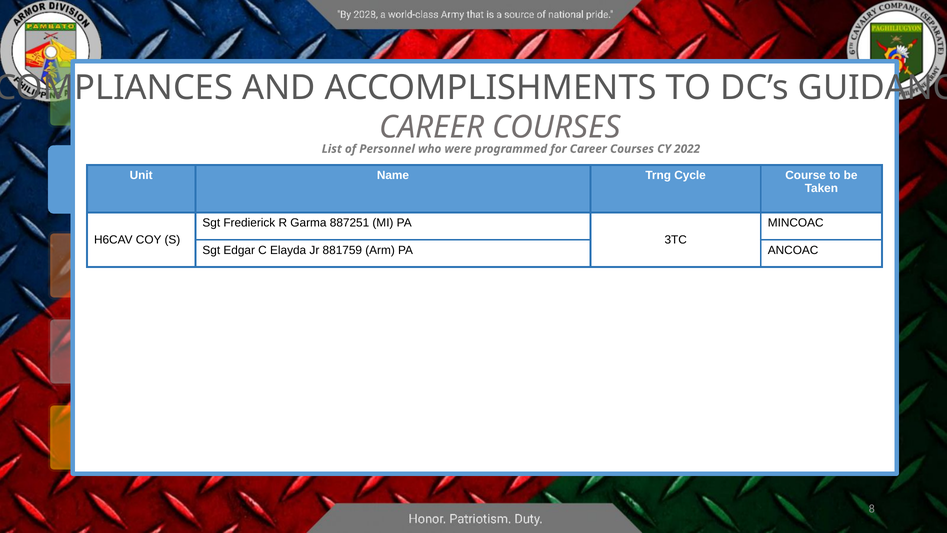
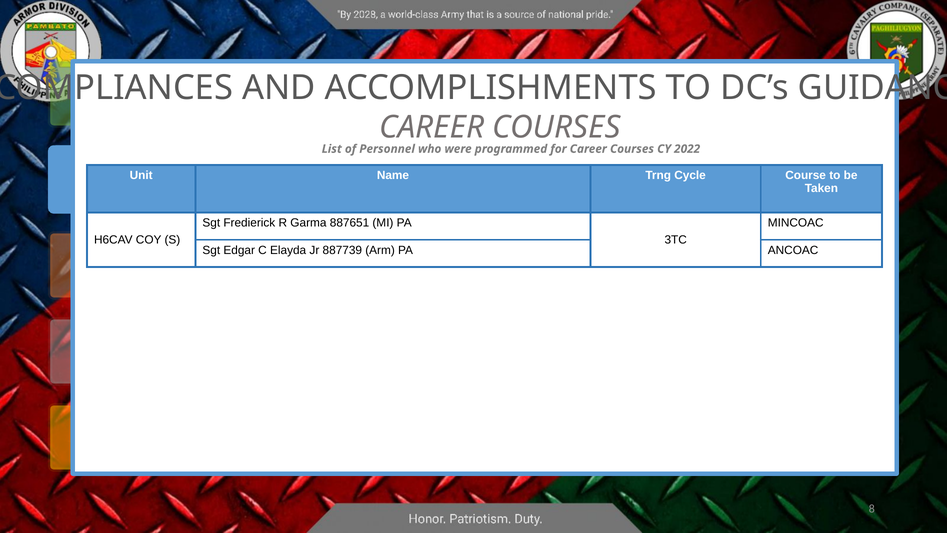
887251: 887251 -> 887651 (350, 223)
881759: 881759 -> 887739 (342, 250)
